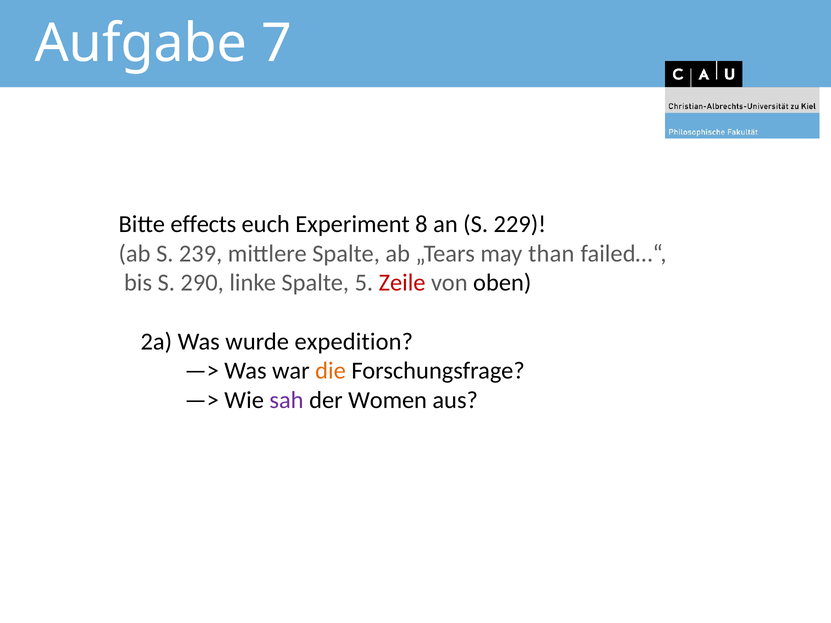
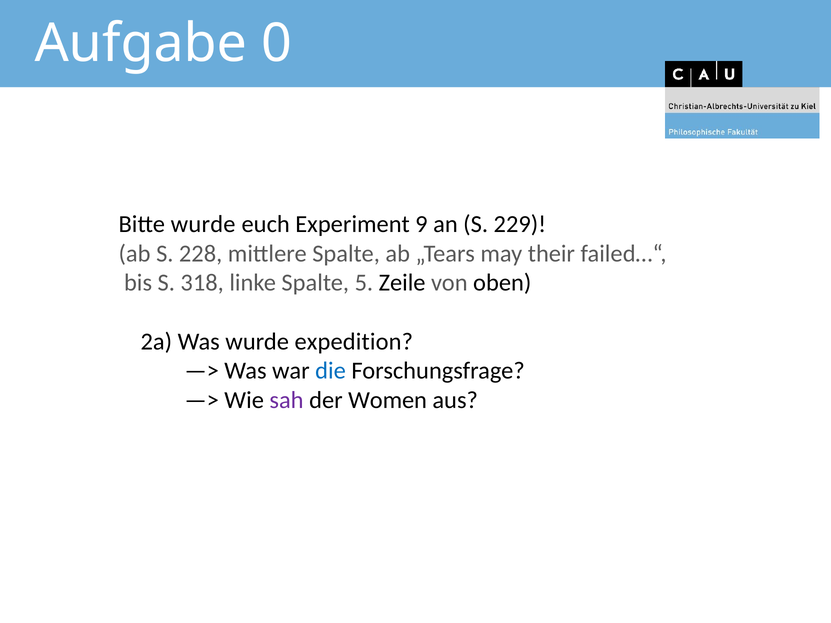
7: 7 -> 0 (277, 44)
Bitte effects: effects -> wurde (203, 224)
8: 8 -> 9 (421, 224)
239: 239 -> 228 (201, 254)
than: than -> their (551, 254)
290: 290 -> 318 (202, 283)
Zeile colour: red -> black (402, 283)
die colour: orange -> blue (331, 371)
